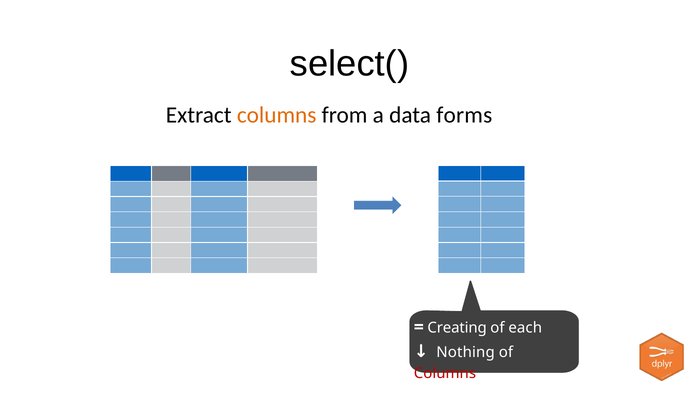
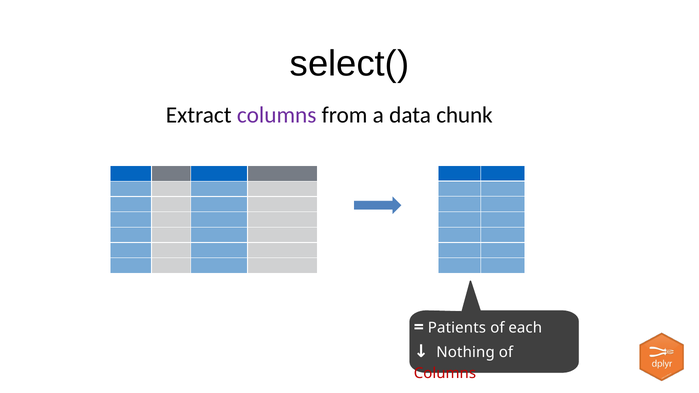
columns colour: orange -> purple (277, 115)
forms: forms -> chunk (464, 115)
Creating: Creating -> Patients (457, 328)
